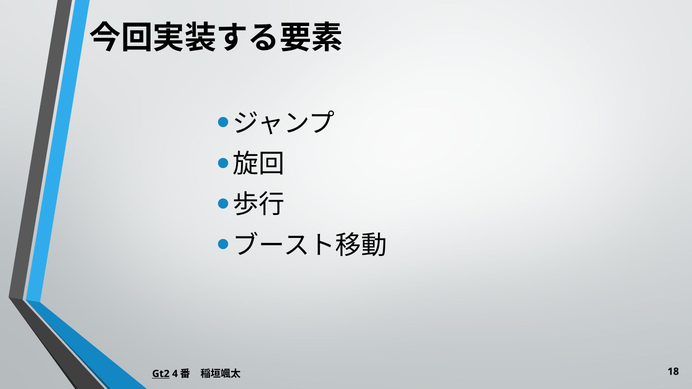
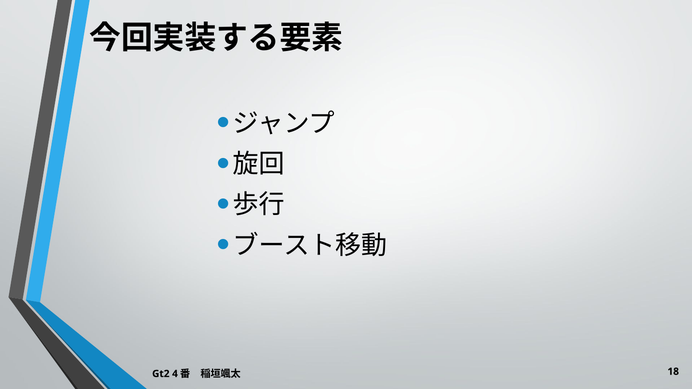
Gt2 underline: present -> none (161, 374)
